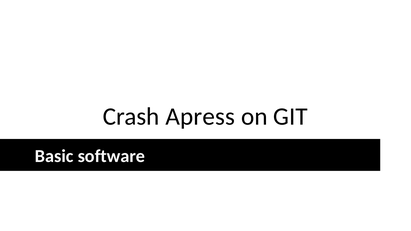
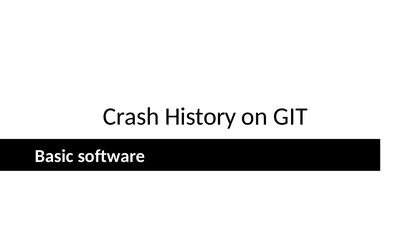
Apress: Apress -> History (200, 117)
